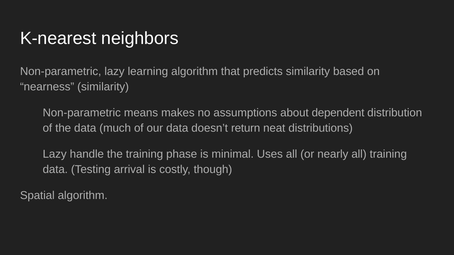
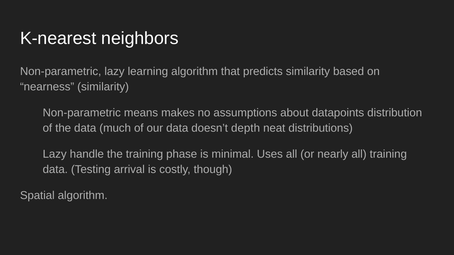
dependent: dependent -> datapoints (338, 113)
return: return -> depth (246, 128)
